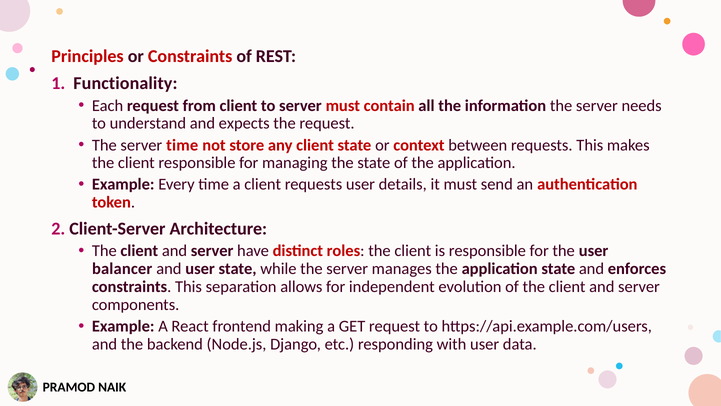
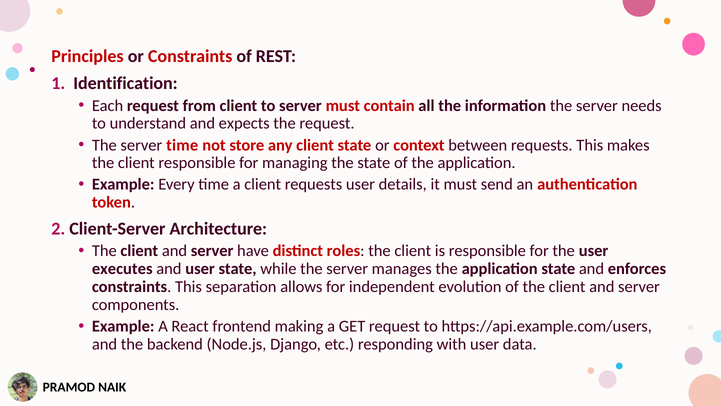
Functionality: Functionality -> Identification (125, 83)
balancer: balancer -> executes (122, 269)
